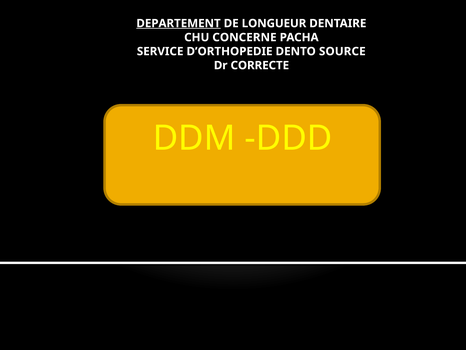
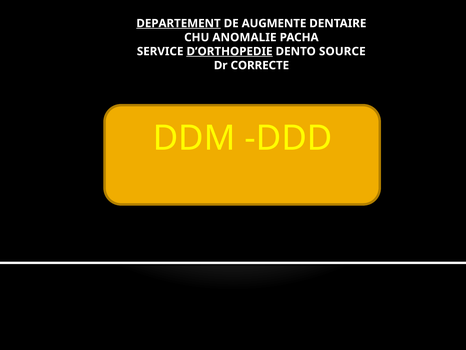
LONGUEUR: LONGUEUR -> AUGMENTE (274, 23)
CONCERNE: CONCERNE -> ANOMALIE (244, 37)
D’ORTHOPEDIE underline: none -> present (230, 51)
